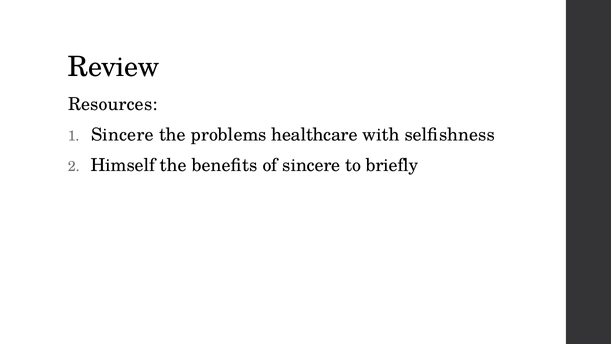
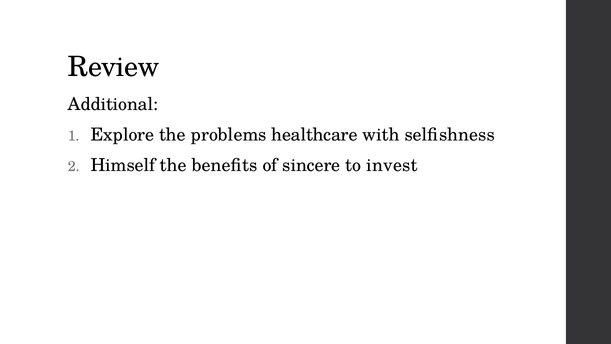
Resources: Resources -> Additional (113, 104)
Sincere: Sincere -> Explore (122, 135)
briefly: briefly -> invest (392, 165)
